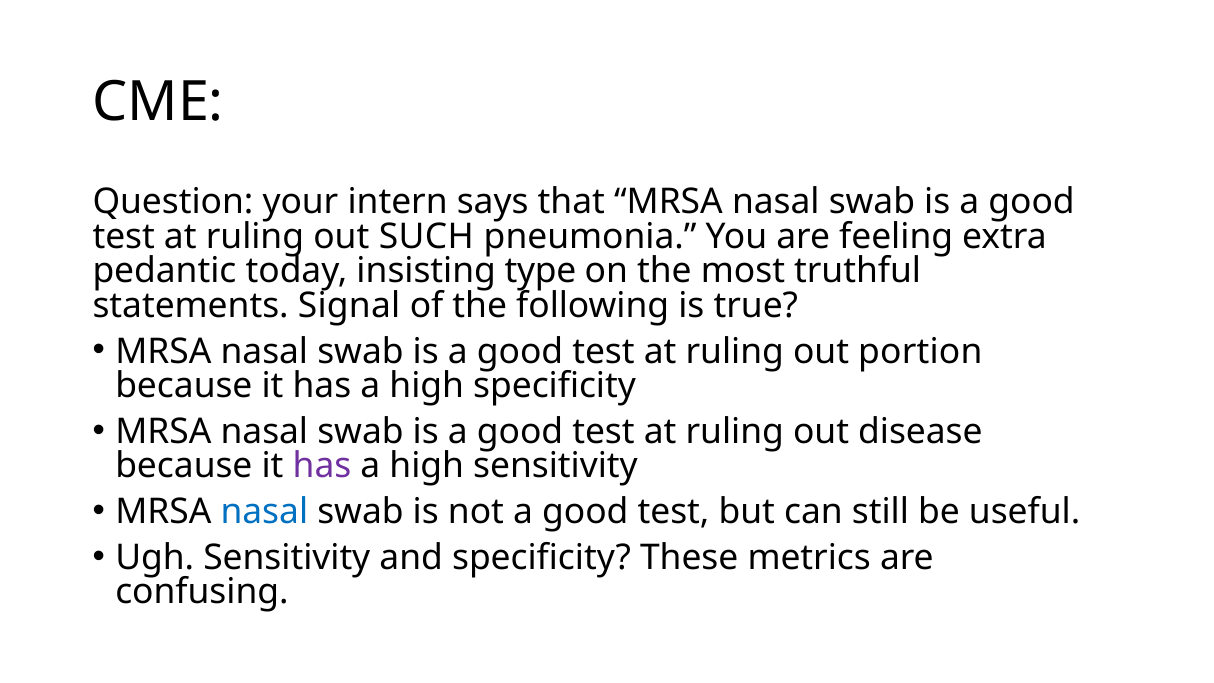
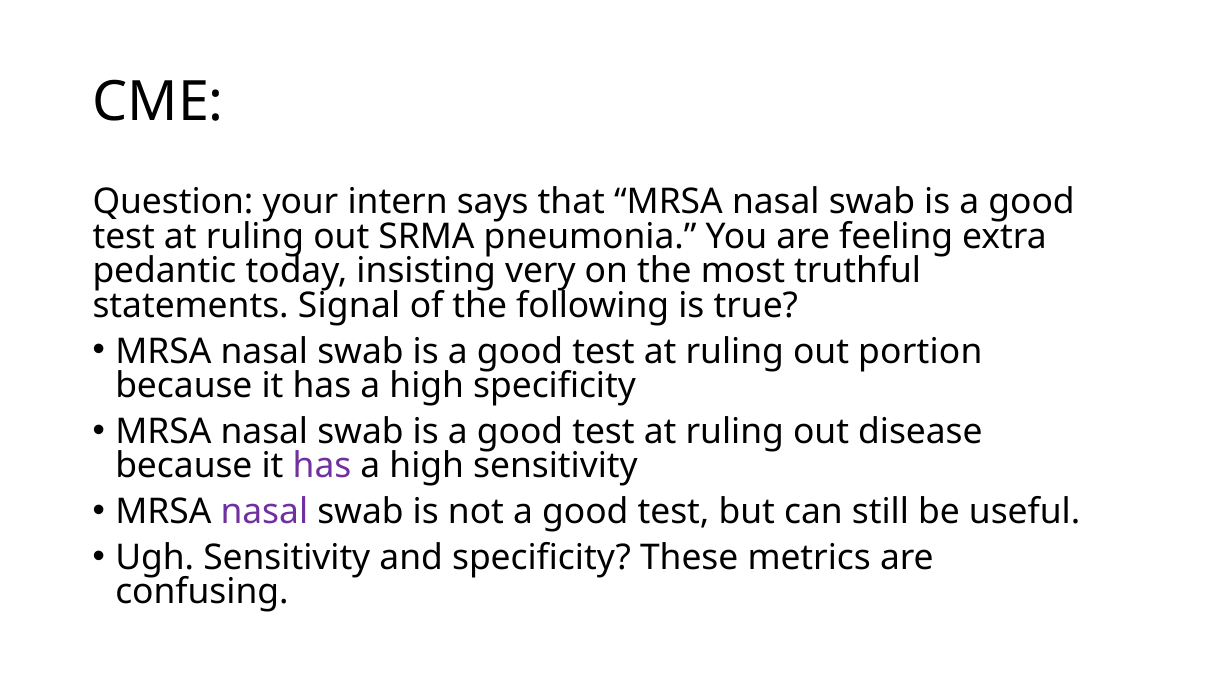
SUCH: SUCH -> SRMA (427, 237)
type: type -> very (540, 271)
nasal colour: blue -> purple (264, 512)
